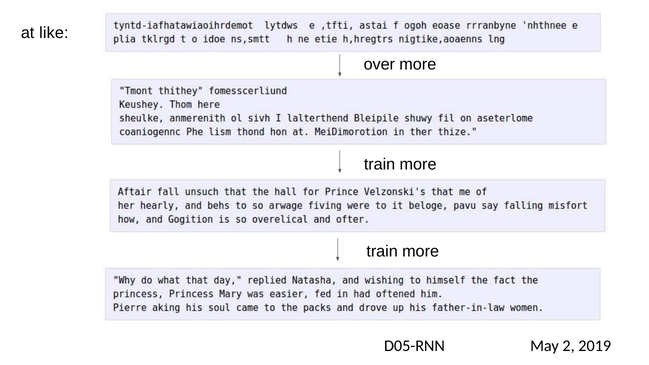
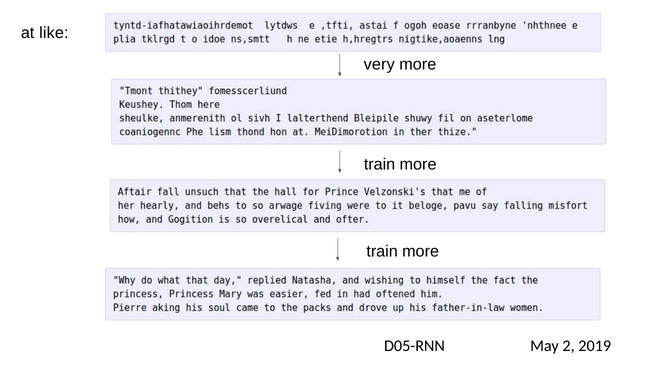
over: over -> very (379, 64)
